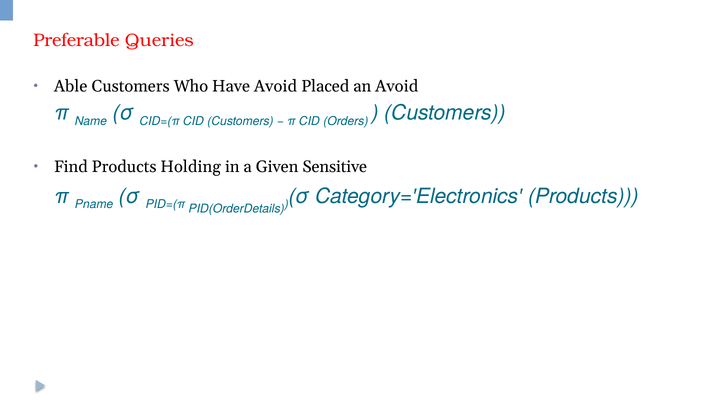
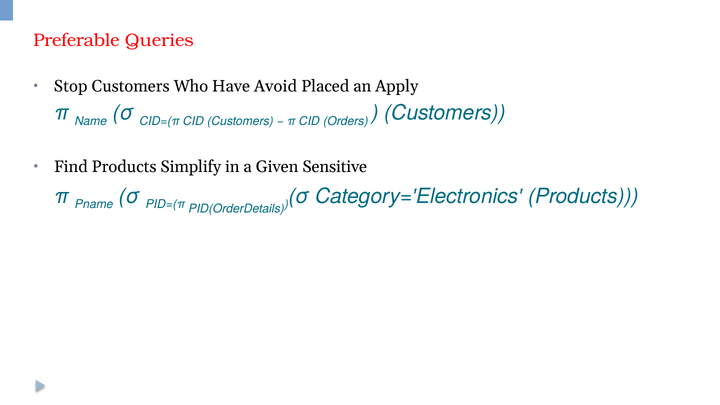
Able: Able -> Stop (71, 86)
an Avoid: Avoid -> Apply (397, 86)
Holding: Holding -> Simplify (191, 167)
